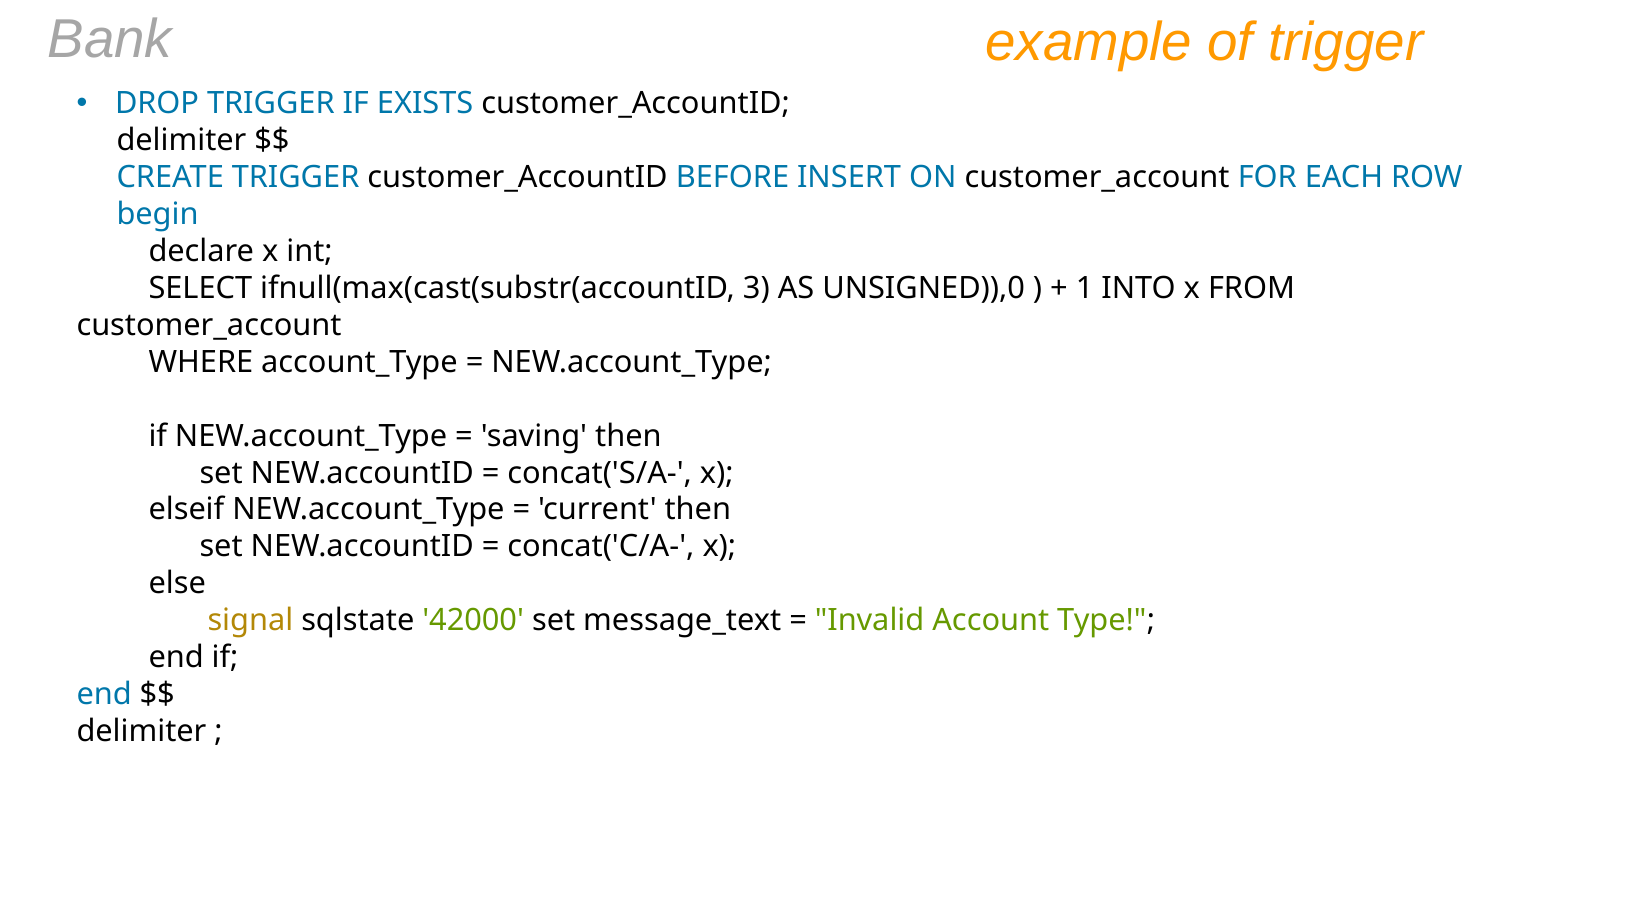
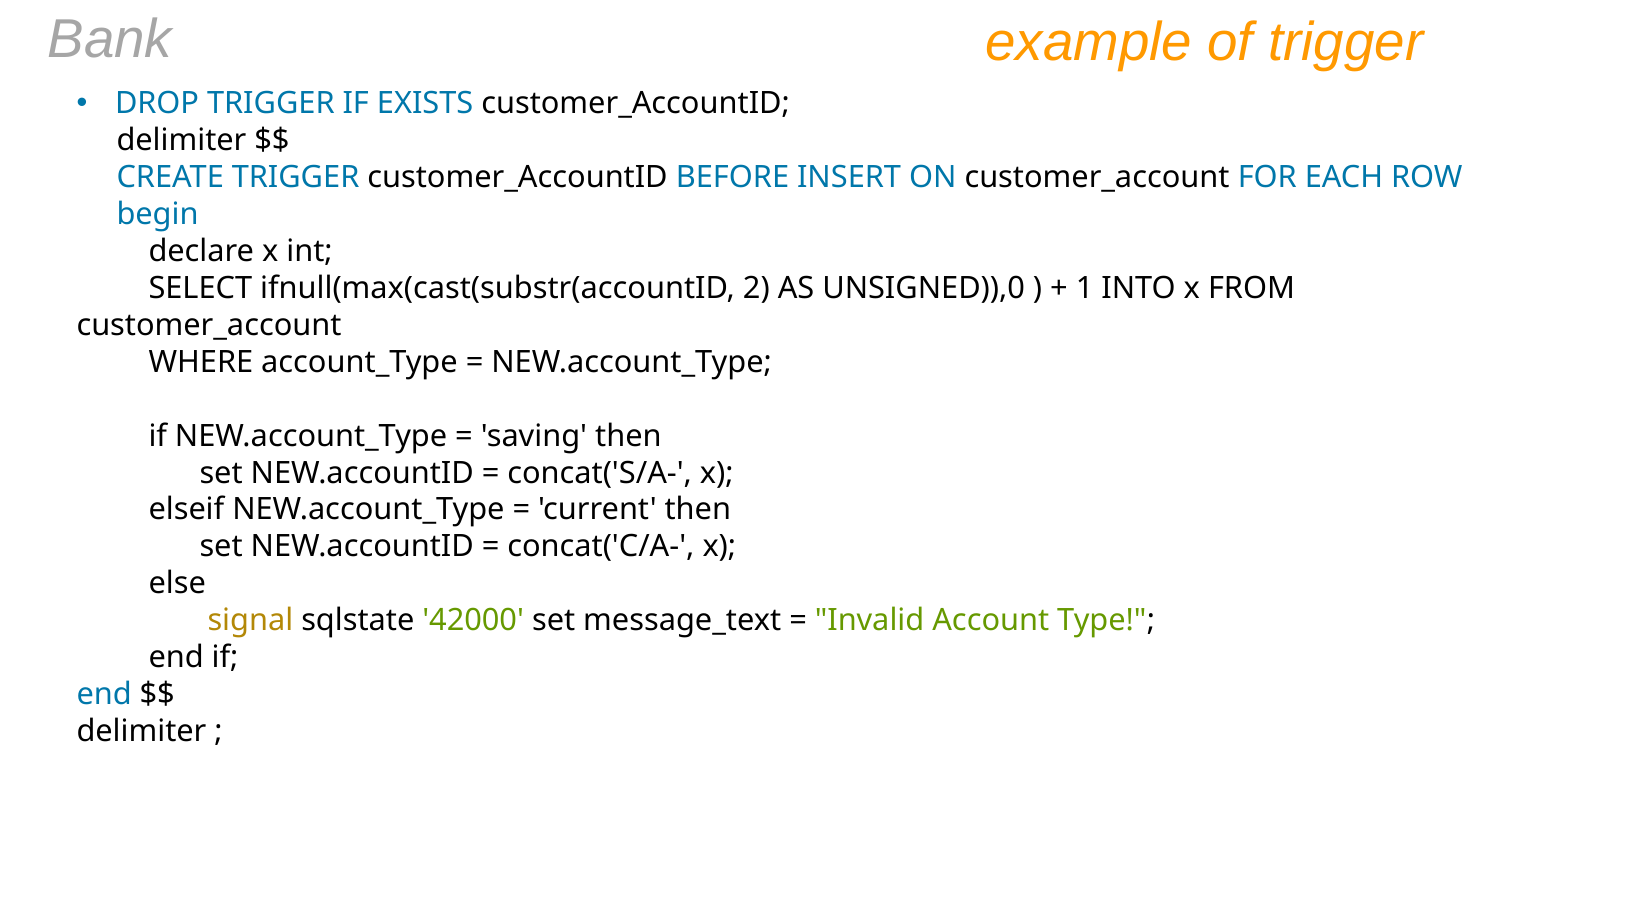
3: 3 -> 2 (756, 288)
